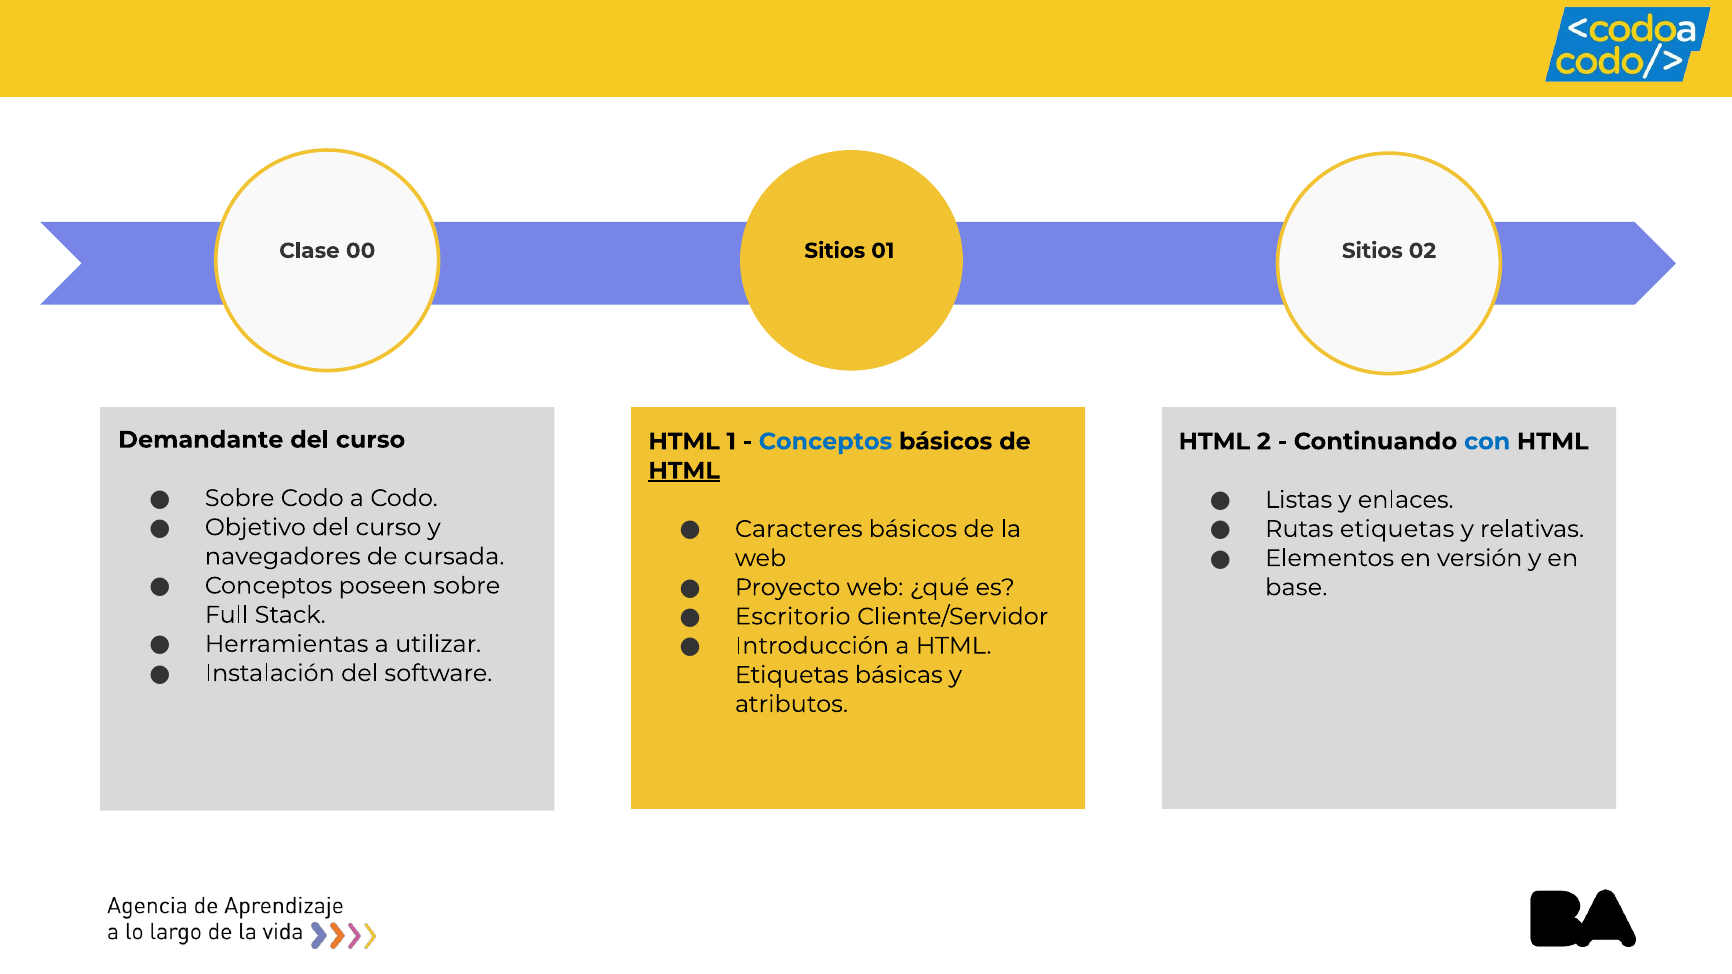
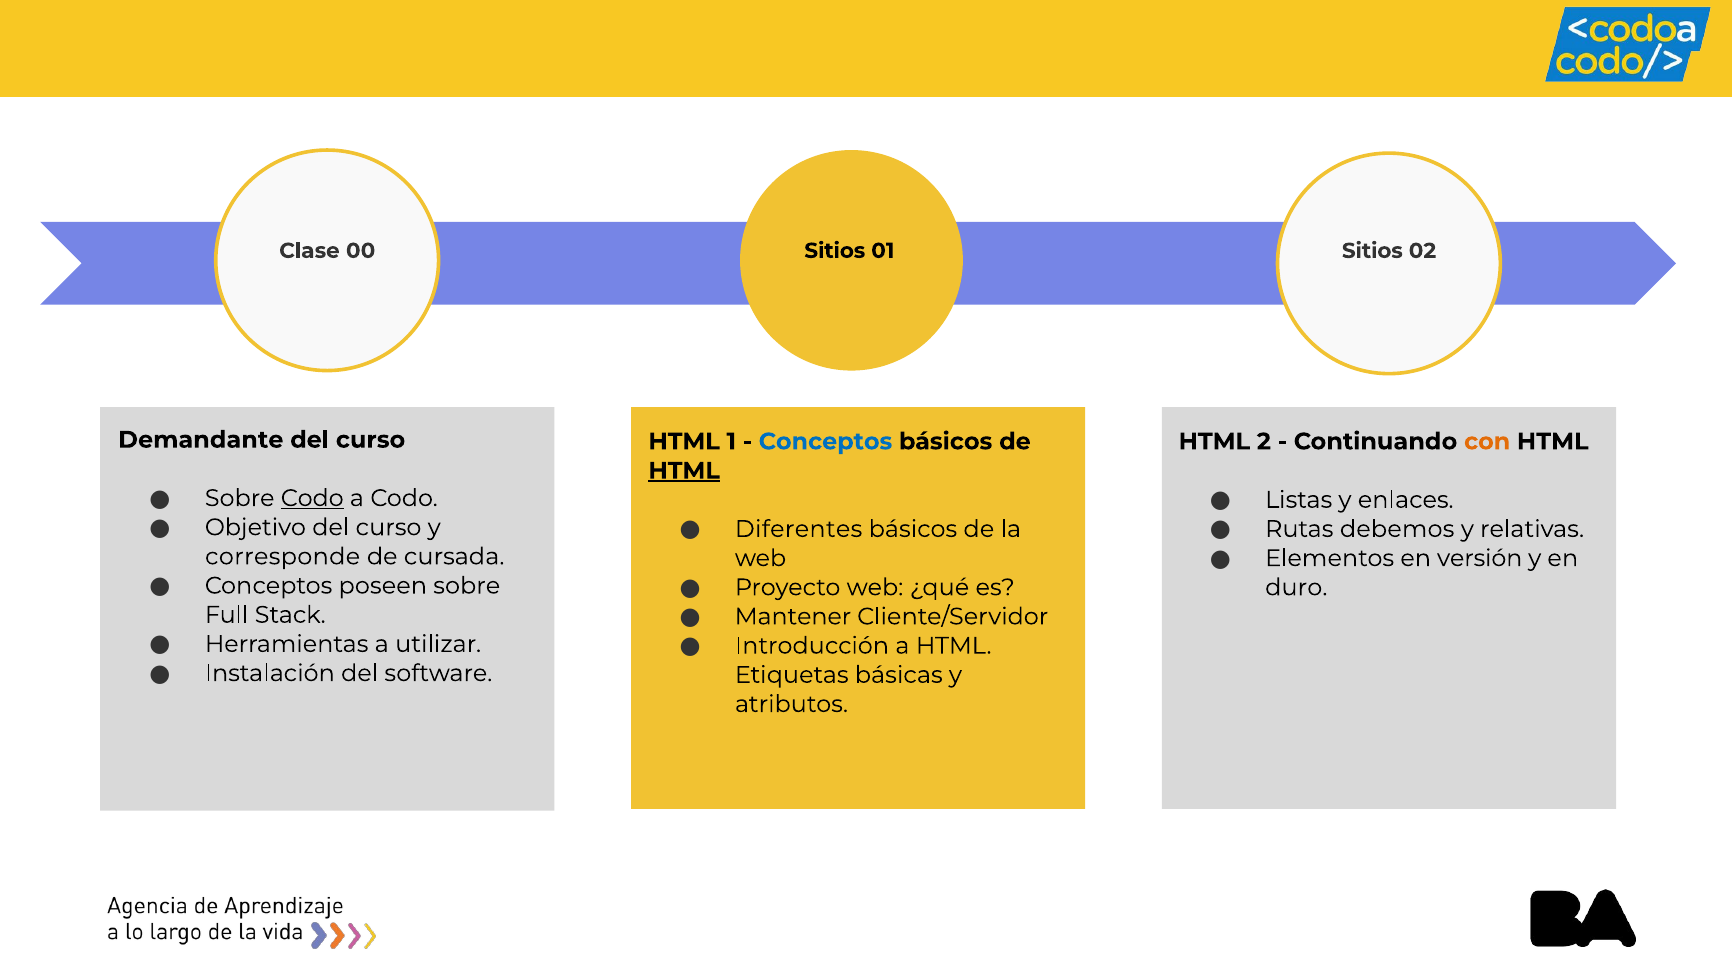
con colour: blue -> orange (1487, 442)
Codo underline: none -> present (312, 498)
Caracteres: Caracteres -> Diferentes (799, 529)
Rutas etiquetas: etiquetas -> debemos (1397, 529)
navegadores: navegadores -> corresponde (283, 557)
base: base -> duro (1296, 588)
Escritorio: Escritorio -> Mantener (793, 617)
